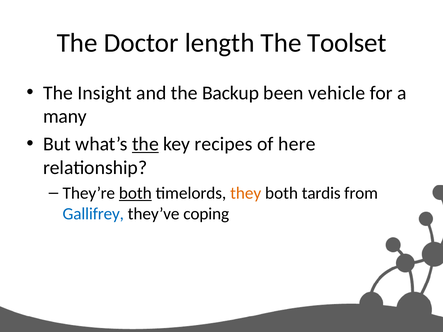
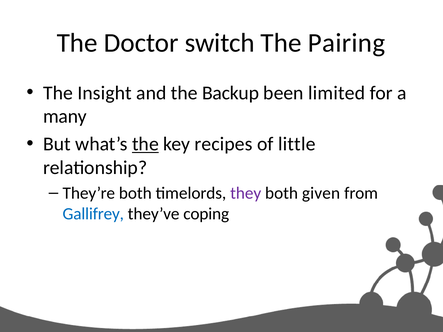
length: length -> switch (220, 43)
Toolset: Toolset -> Pairing (347, 43)
vehicle: vehicle -> limited (337, 93)
here: here -> little (297, 144)
both underline: present -> none (135, 193)
they colour: orange -> purple (246, 193)
tardis: tardis -> given (321, 193)
